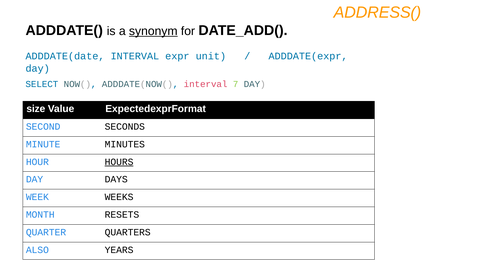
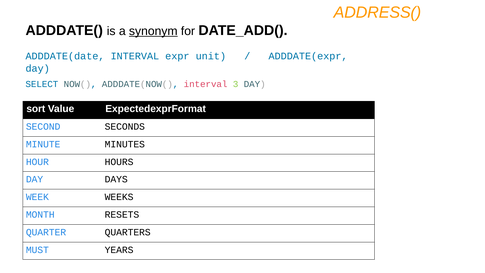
7: 7 -> 3 (236, 84)
size: size -> sort (36, 109)
HOURS underline: present -> none (119, 162)
ALSO: ALSO -> MUST (37, 250)
